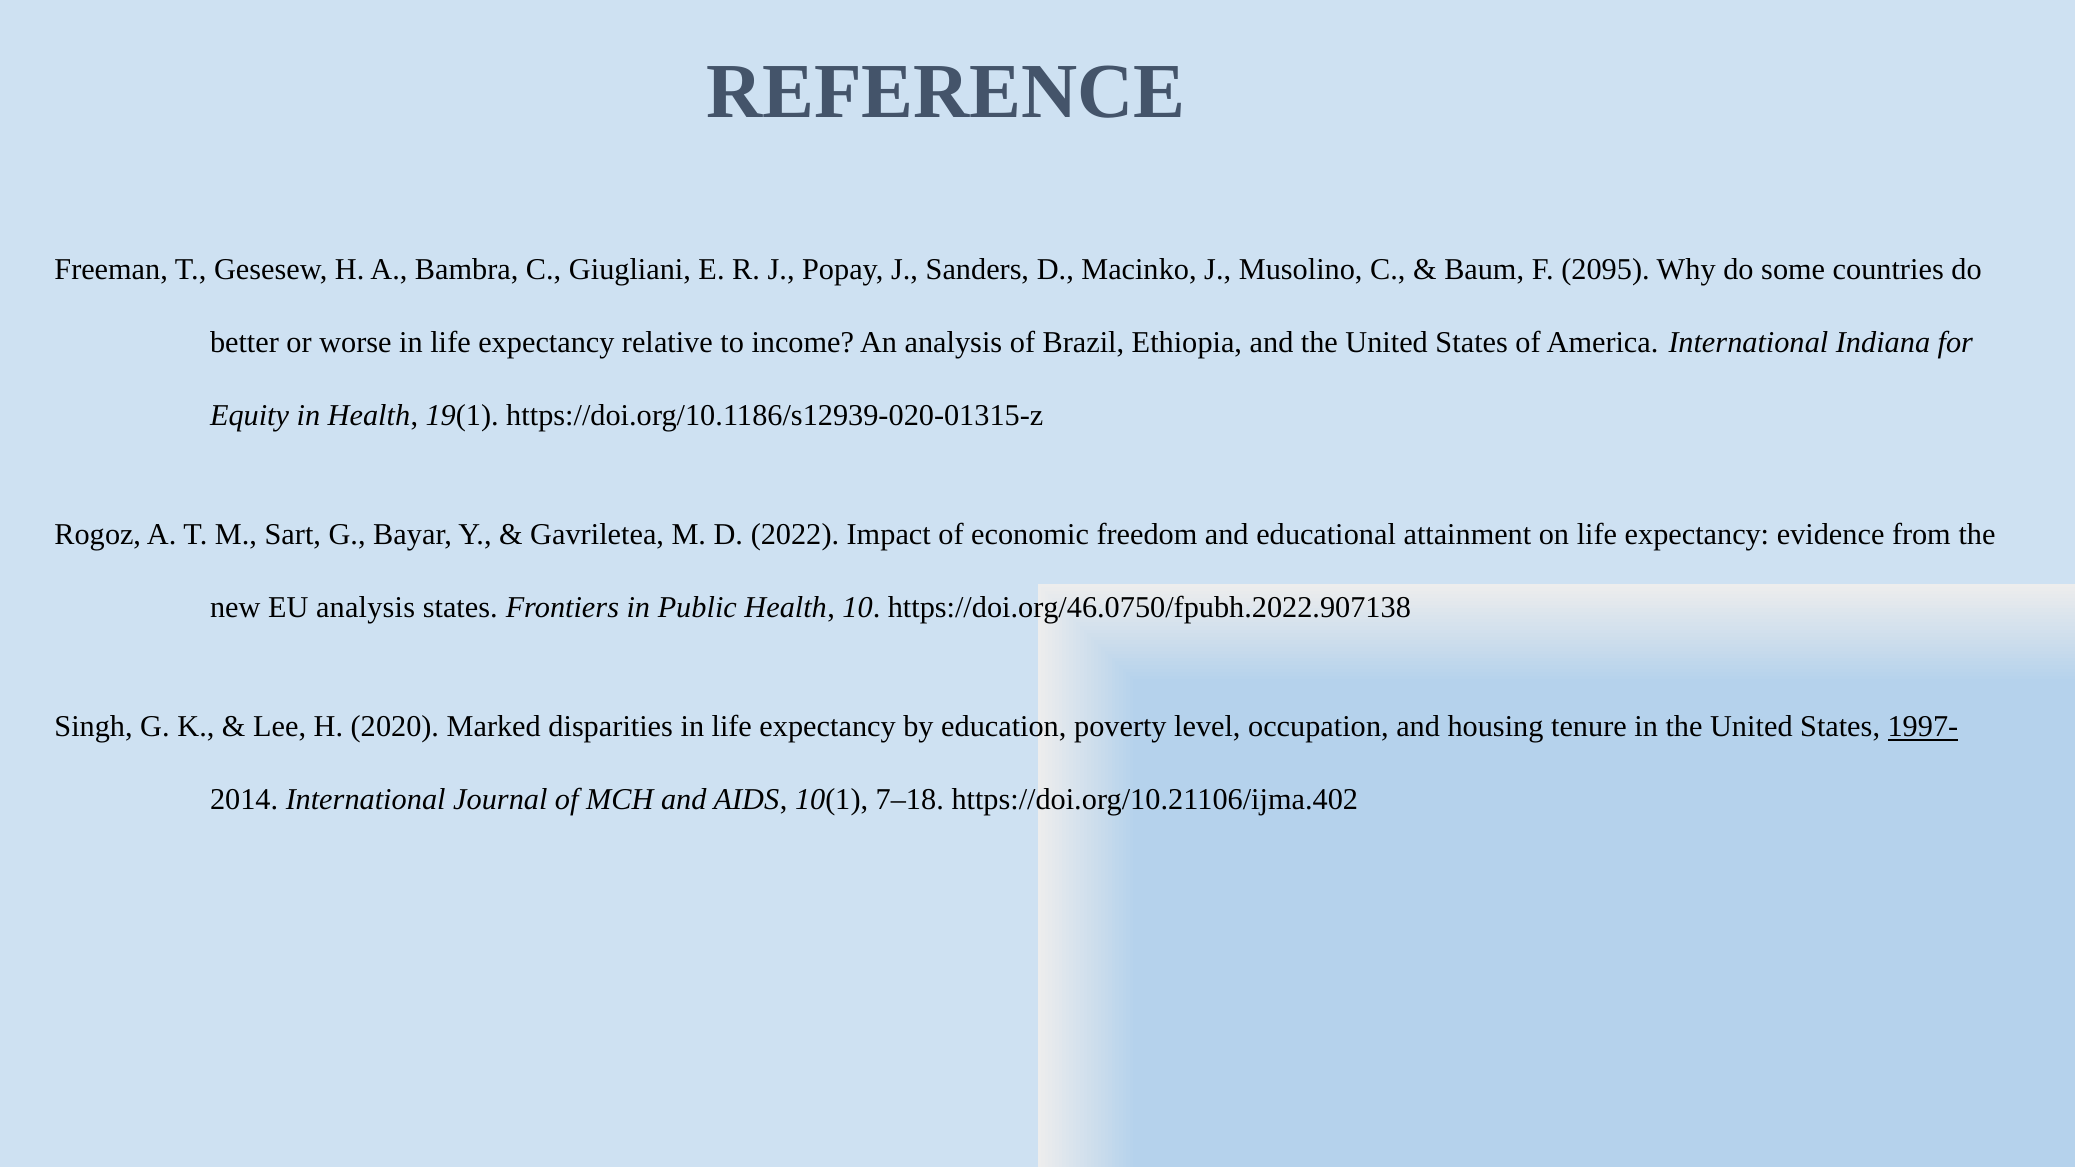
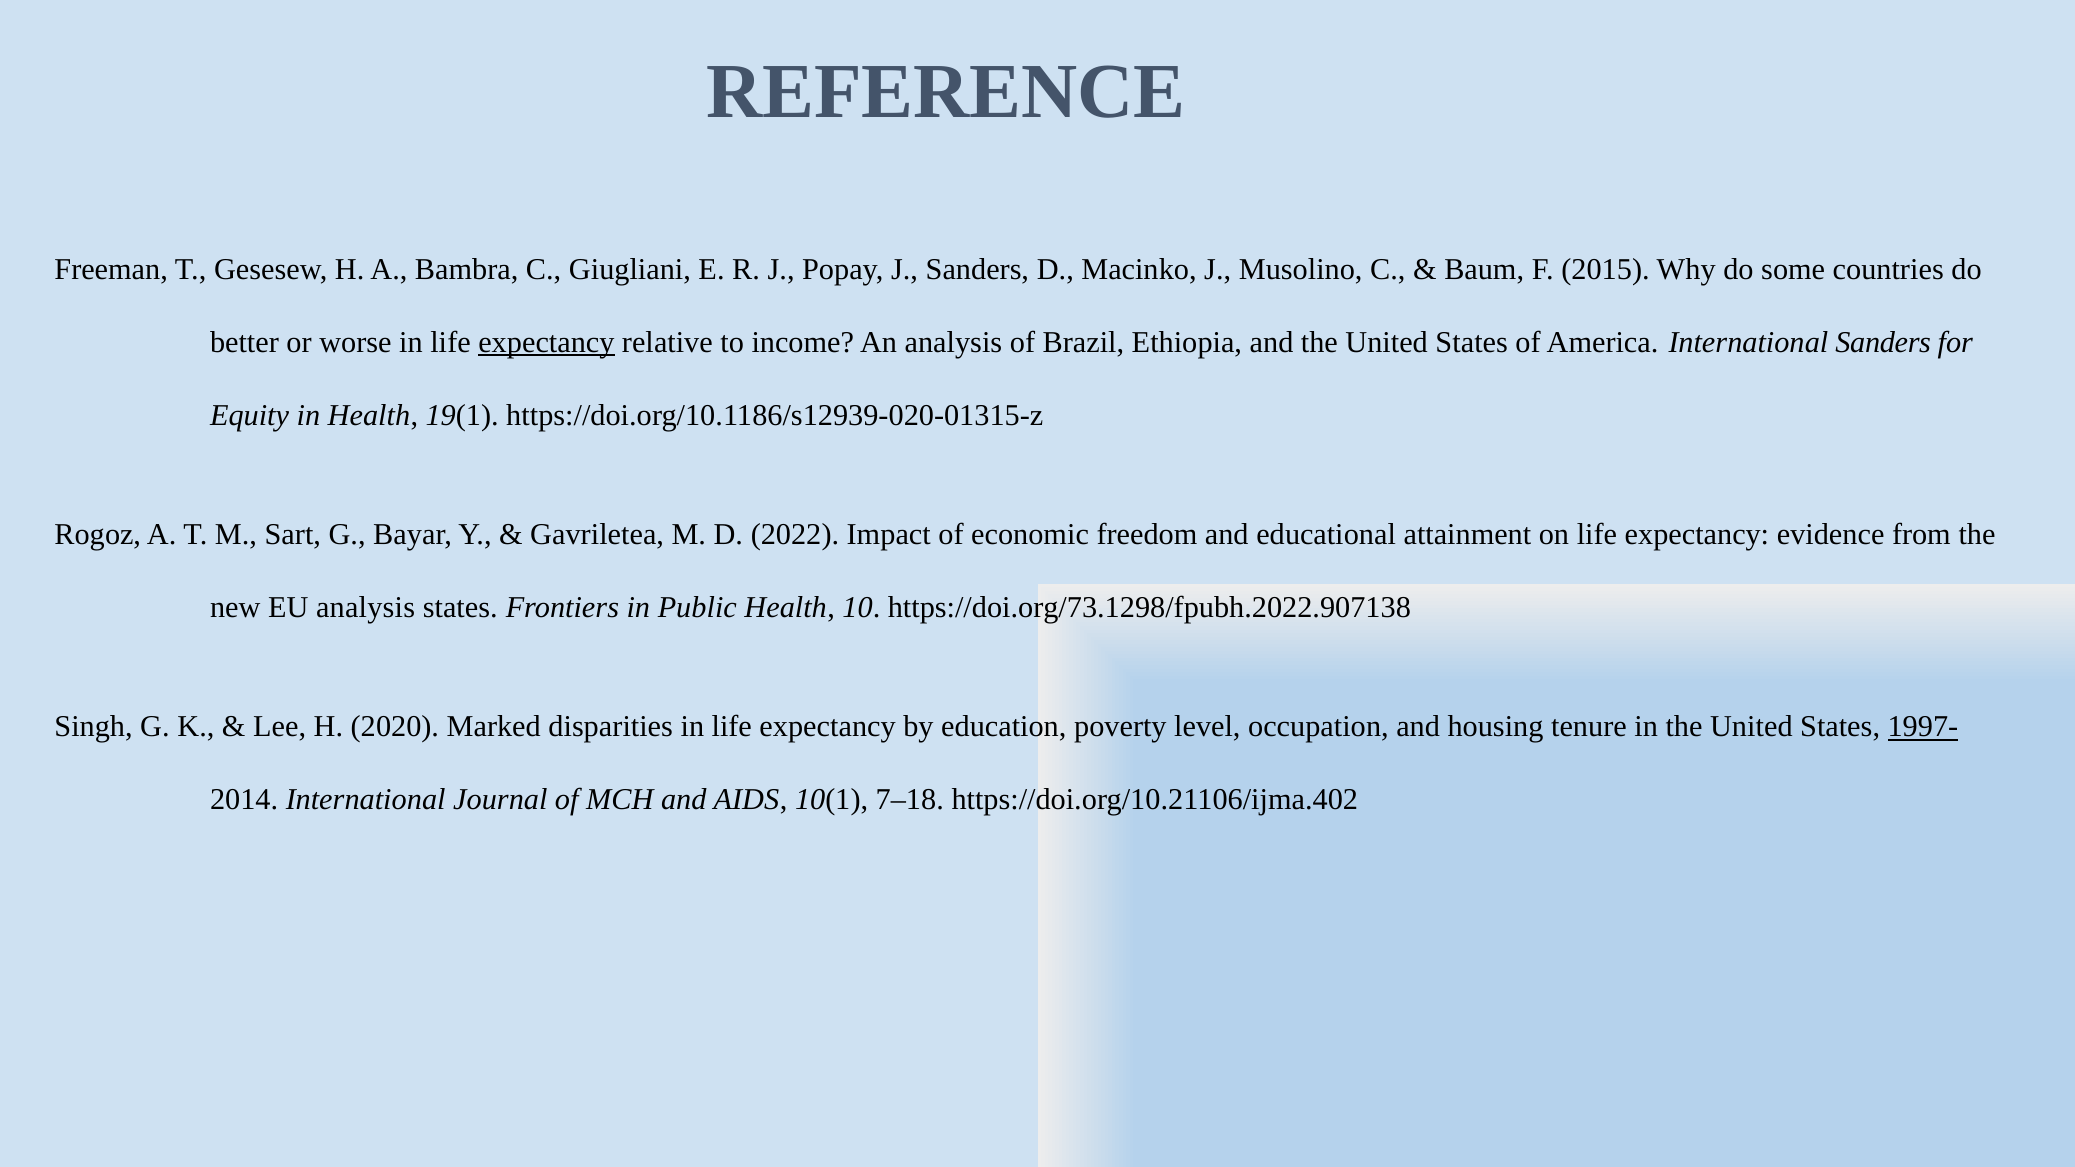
2095: 2095 -> 2015 (1606, 270)
expectancy underline: none -> present (546, 342)
International Indiana: Indiana -> Sanders (1883, 342)
https://doi.org/46.0750/fpubh.2022.907138: https://doi.org/46.0750/fpubh.2022.907138 -> https://doi.org/73.1298/fpubh.2022.907138 (1149, 607)
